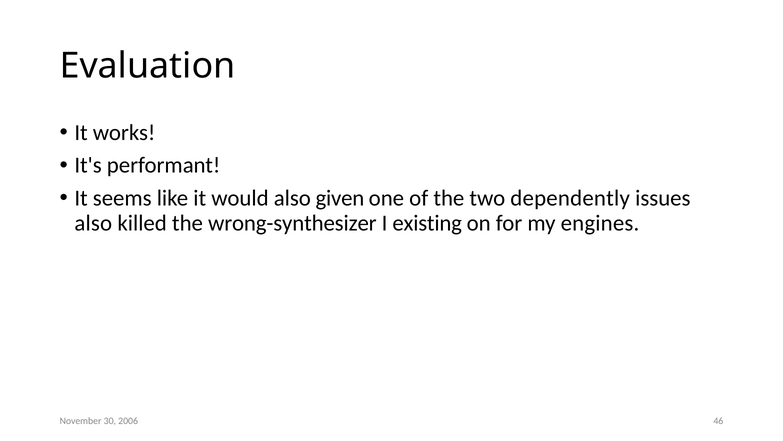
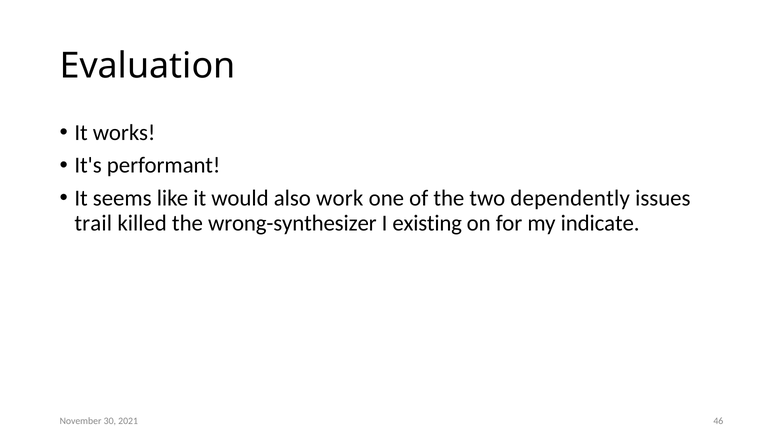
given: given -> work (340, 198)
also: also -> trail (93, 223)
engines: engines -> indicate (600, 223)
2006: 2006 -> 2021 (128, 421)
